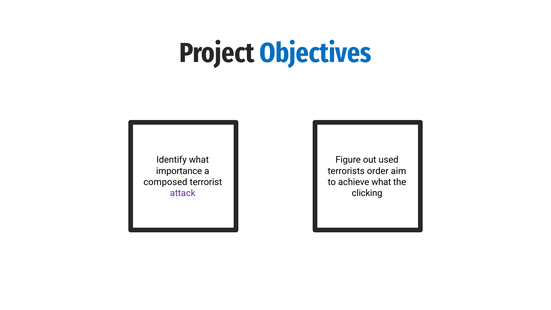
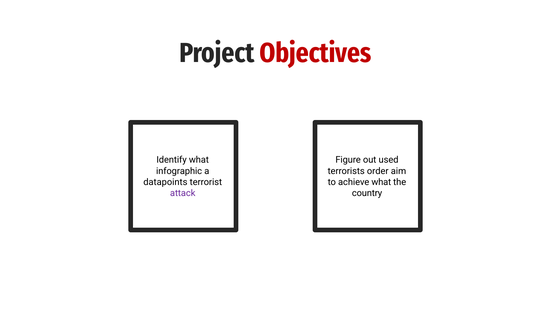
Objectives colour: blue -> red (315, 53)
importance: importance -> infographic (179, 171)
composed: composed -> datapoints (165, 182)
clicking: clicking -> country (367, 193)
